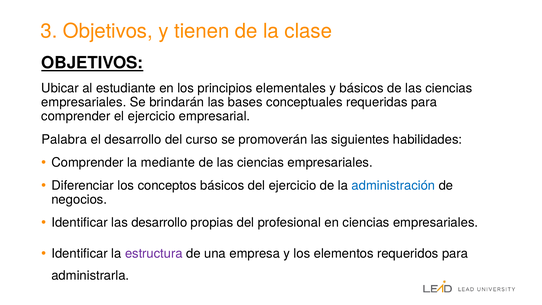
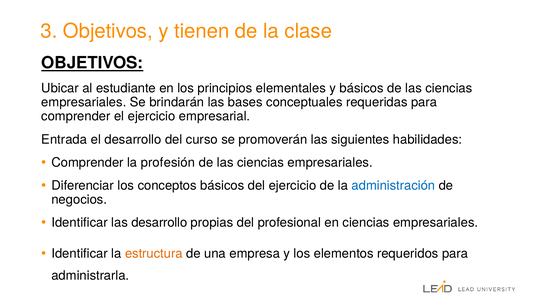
Palabra: Palabra -> Entrada (64, 139)
mediante: mediante -> profesión (168, 162)
estructura colour: purple -> orange (154, 254)
